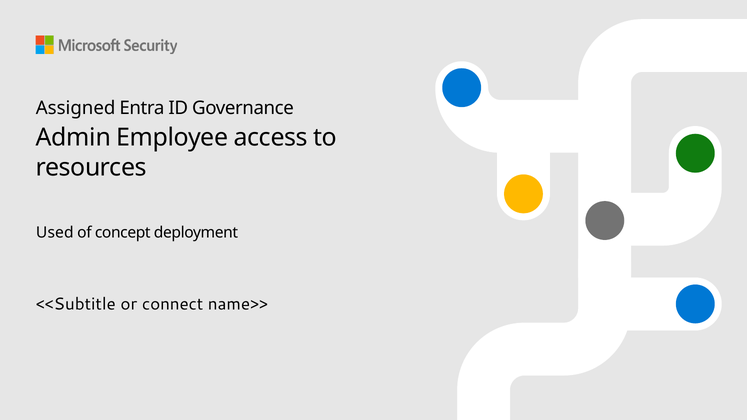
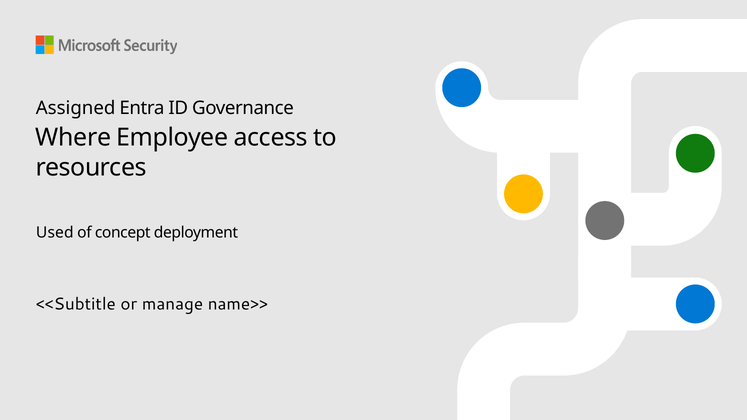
Admin: Admin -> Where (73, 138)
connect: connect -> manage (173, 304)
